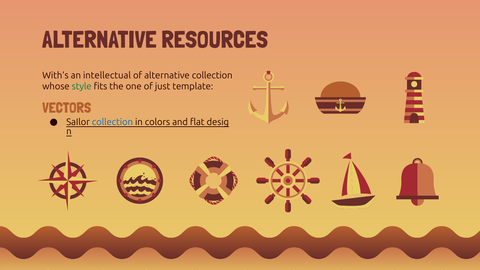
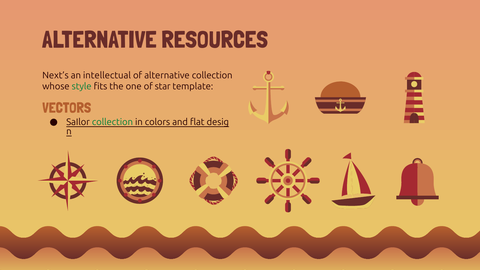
With’s: With’s -> Next’s (55, 75)
just: just -> star (163, 86)
collection colour: blue -> green (112, 122)
